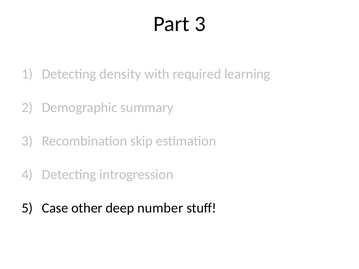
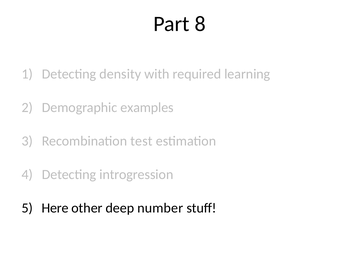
Part 3: 3 -> 8 (200, 24)
summary: summary -> examples (147, 108)
skip: skip -> test (141, 141)
Case: Case -> Here (55, 208)
